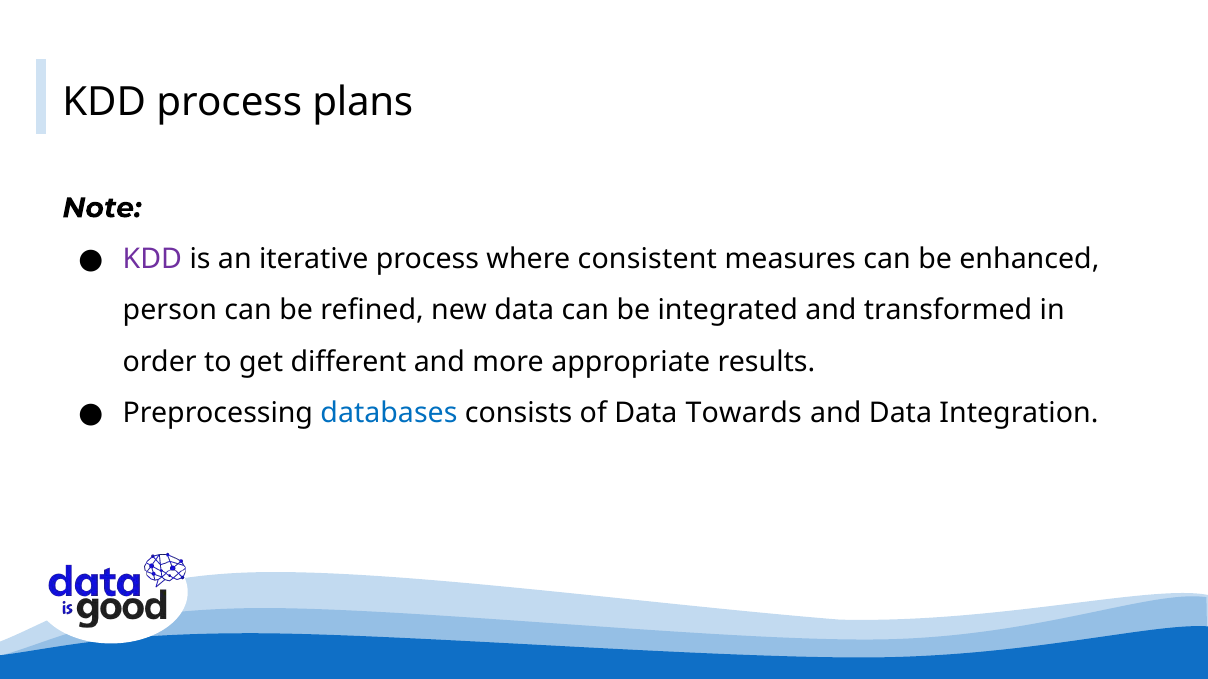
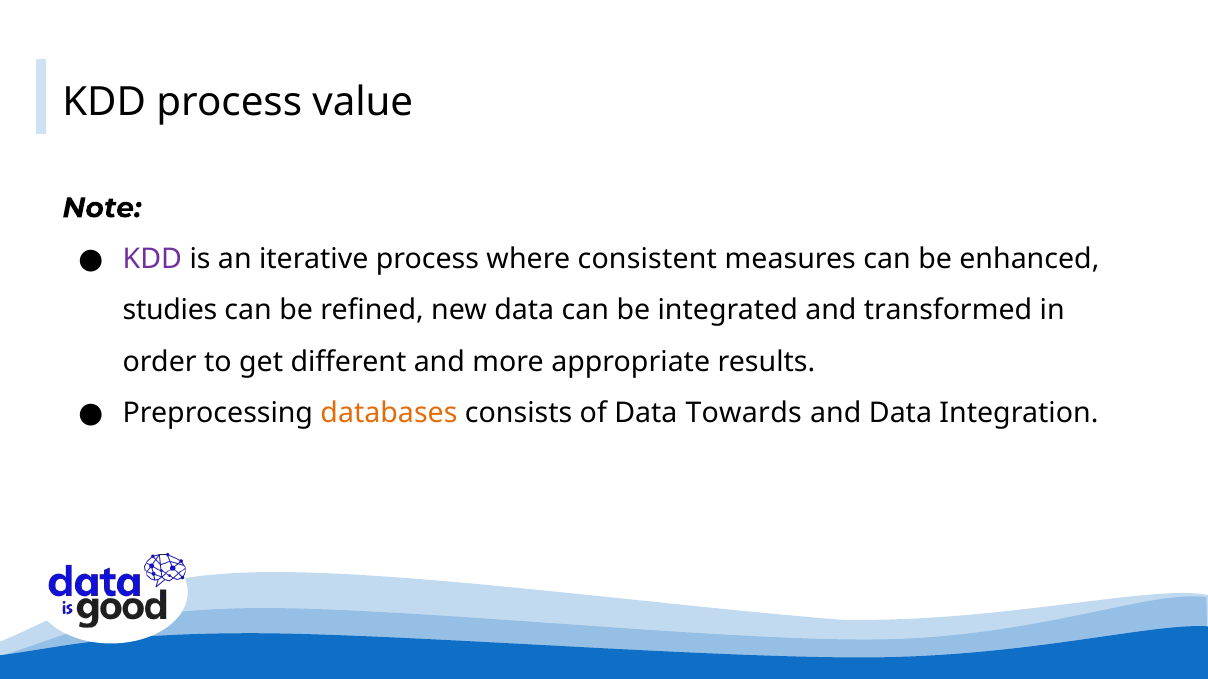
plans: plans -> value (363, 102)
person: person -> studies (170, 311)
databases colour: blue -> orange (389, 414)
